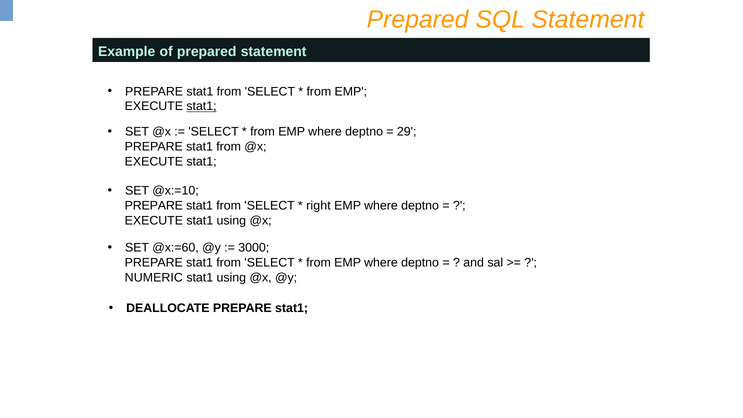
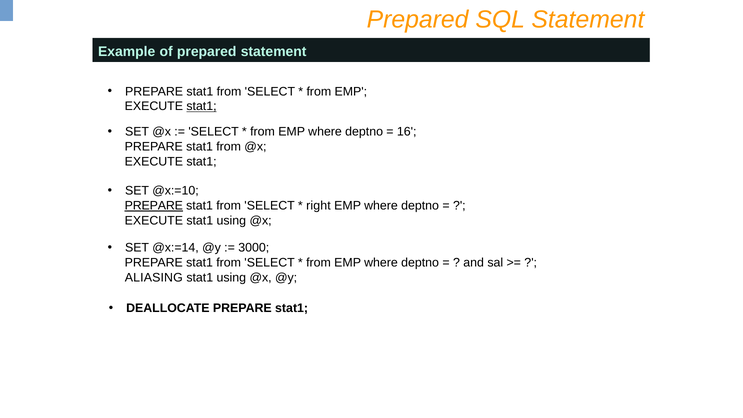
29: 29 -> 16 (407, 132)
PREPARE underline: none -> present (154, 206)
@x:=60: @x:=60 -> @x:=14 (176, 248)
NUMERIC: NUMERIC -> ALIASING (154, 278)
